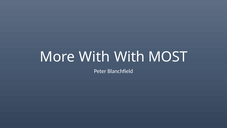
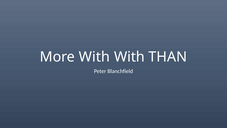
MOST: MOST -> THAN (168, 57)
